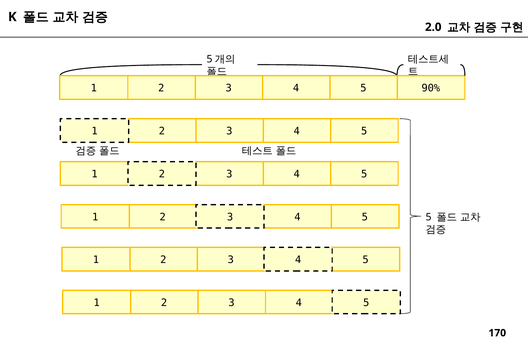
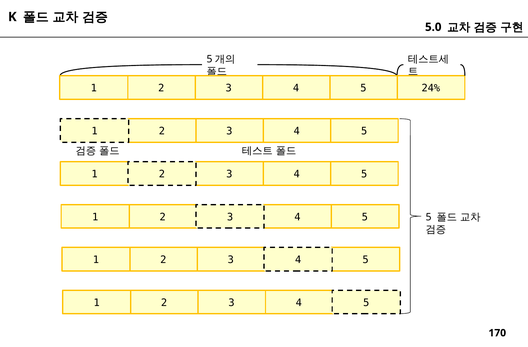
2.0: 2.0 -> 5.0 (433, 27)
90%: 90% -> 24% (431, 88)
